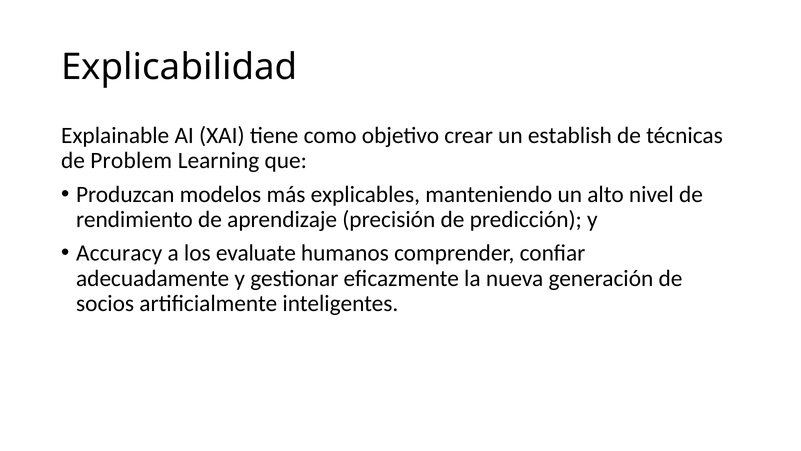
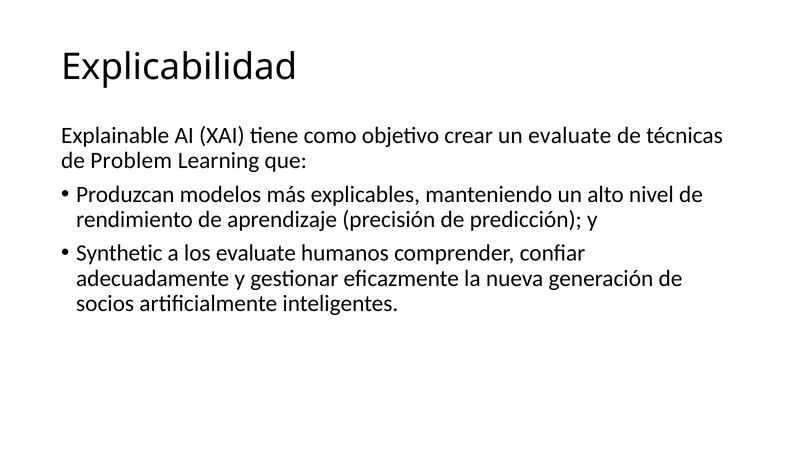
un establish: establish -> evaluate (570, 135)
Accuracy: Accuracy -> Synthetic (119, 253)
